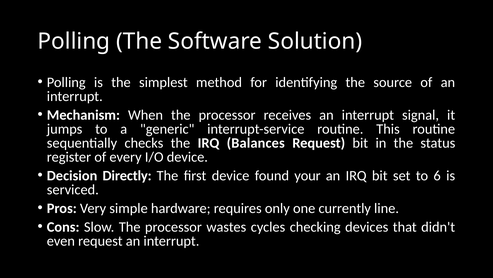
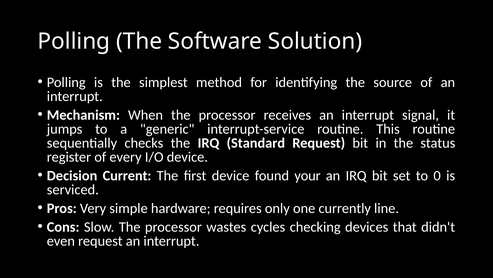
Balances: Balances -> Standard (256, 143)
Directly: Directly -> Current (127, 175)
6: 6 -> 0 (437, 175)
